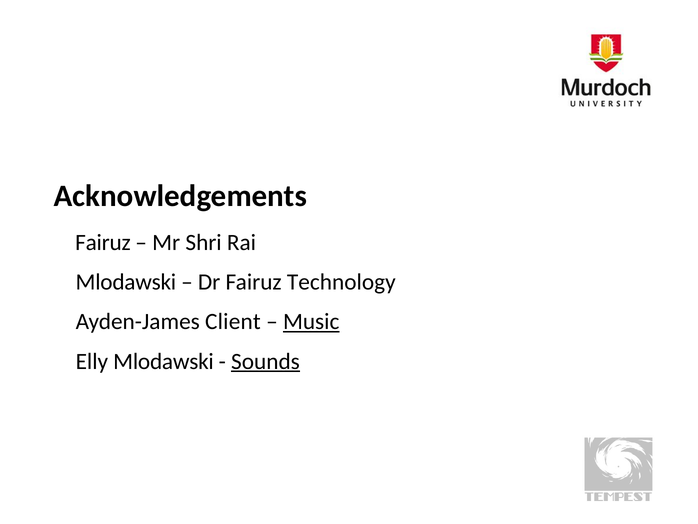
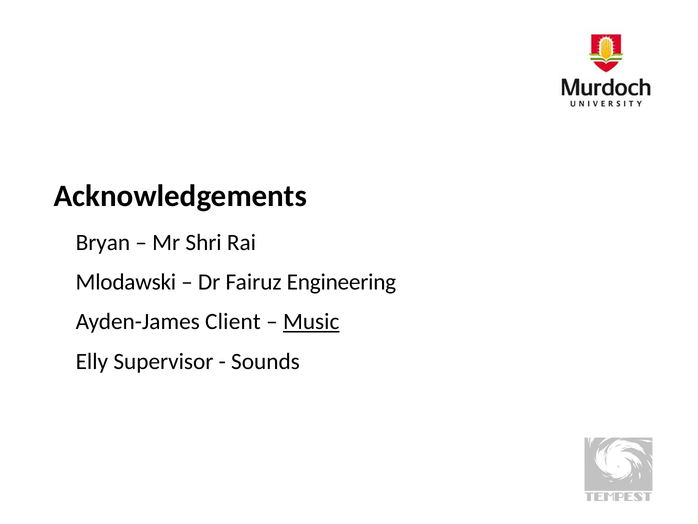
Fairuz: Fairuz -> Bryan (103, 242)
Technology: Technology -> Engineering (341, 282)
Elly Mlodawski: Mlodawski -> Supervisor (163, 361)
Sounds underline: present -> none (265, 361)
